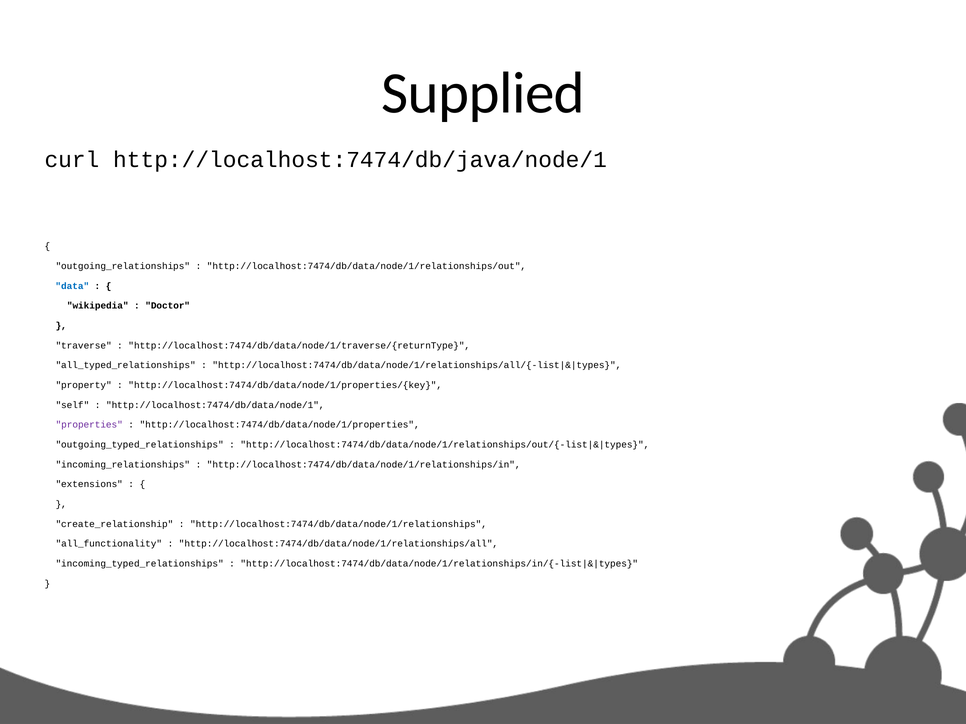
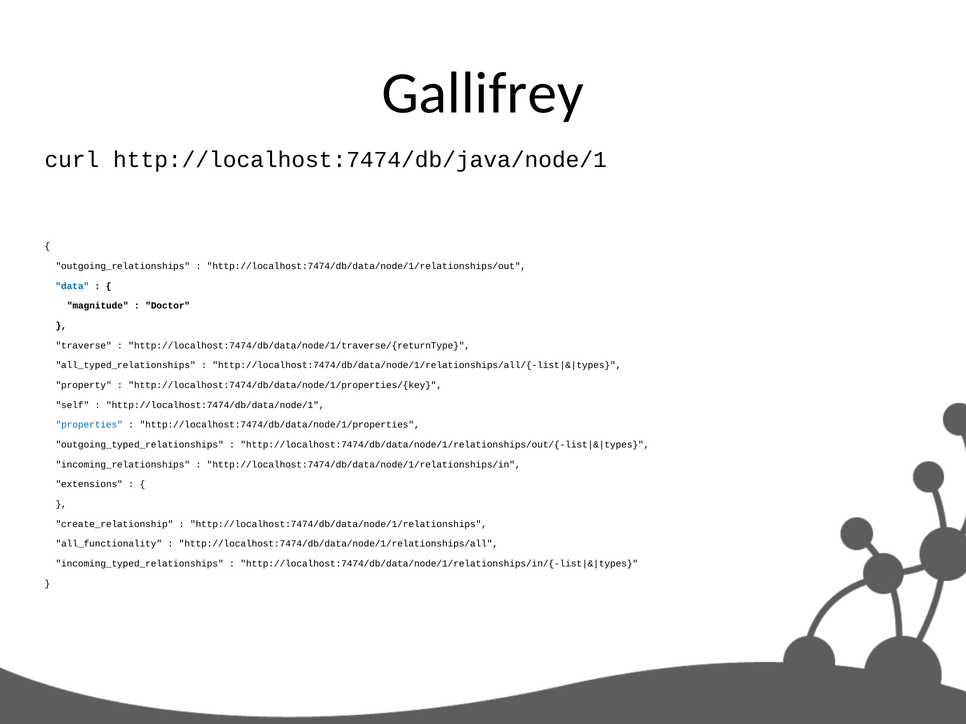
Supplied: Supplied -> Gallifrey (483, 94)
wikipedia: wikipedia -> magnitude (98, 306)
properties colour: purple -> blue (89, 425)
